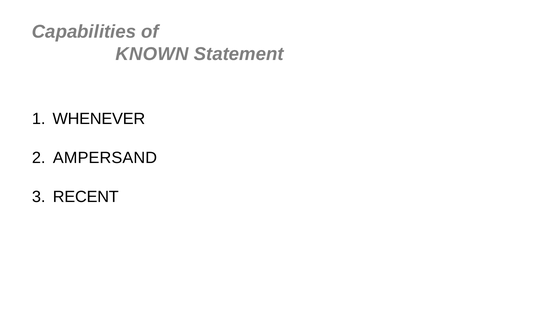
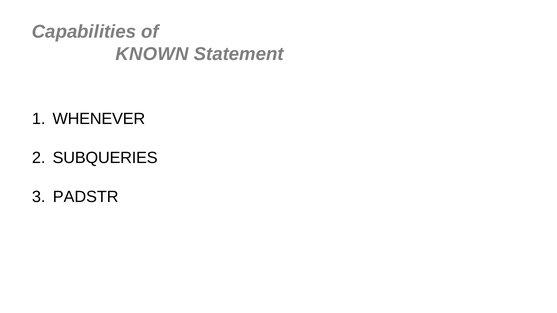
AMPERSAND: AMPERSAND -> SUBQUERIES (105, 158)
RECENT: RECENT -> PADSTR (86, 197)
